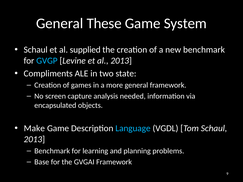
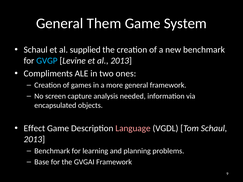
These: These -> Them (104, 24)
state: state -> ones (126, 74)
Make: Make -> Effect (34, 129)
Language colour: light blue -> pink (133, 129)
